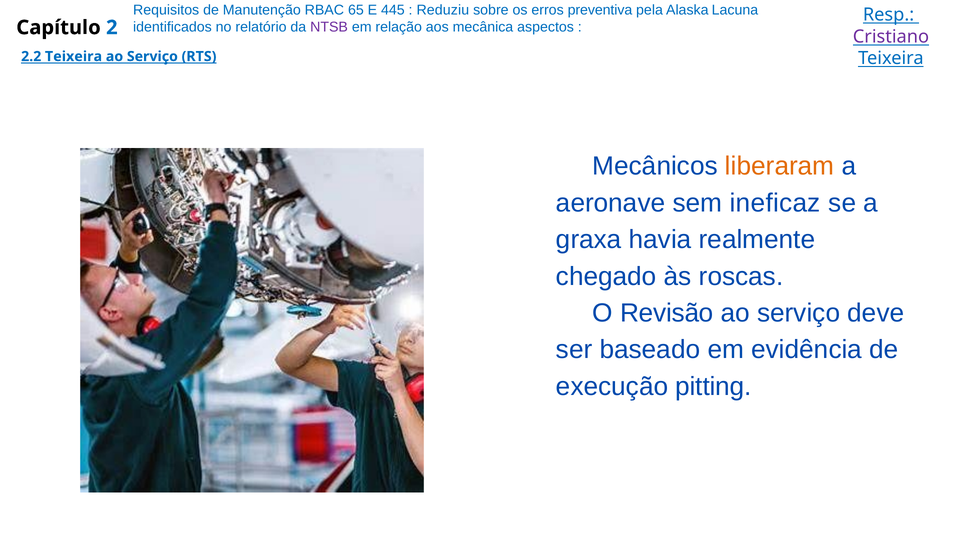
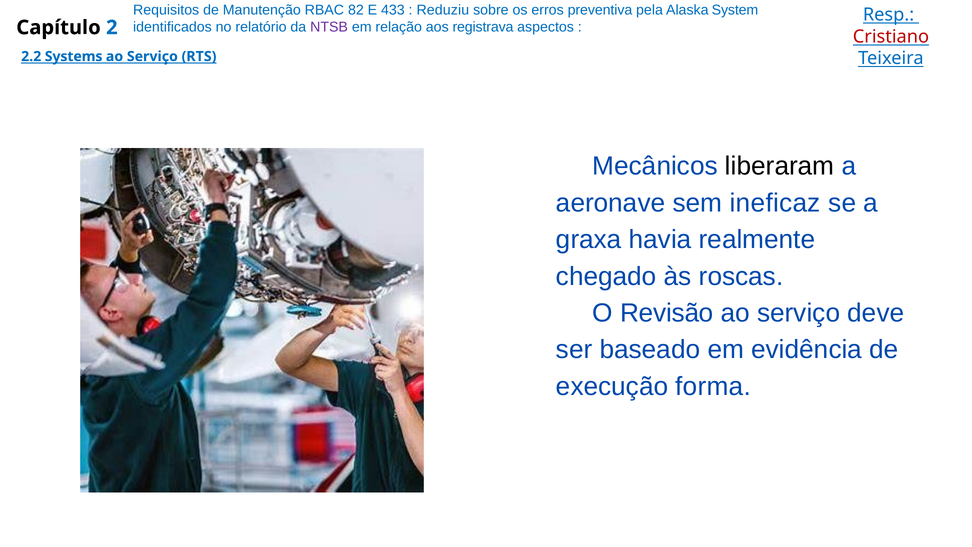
65: 65 -> 82 (356, 10)
445: 445 -> 433 (393, 10)
Lacuna: Lacuna -> System (735, 10)
mecânica: mecânica -> registrava (483, 27)
Cristiano colour: purple -> red (891, 36)
2.2 Teixeira: Teixeira -> Systems (74, 56)
liberaram colour: orange -> black (780, 166)
pitting: pitting -> forma (713, 386)
